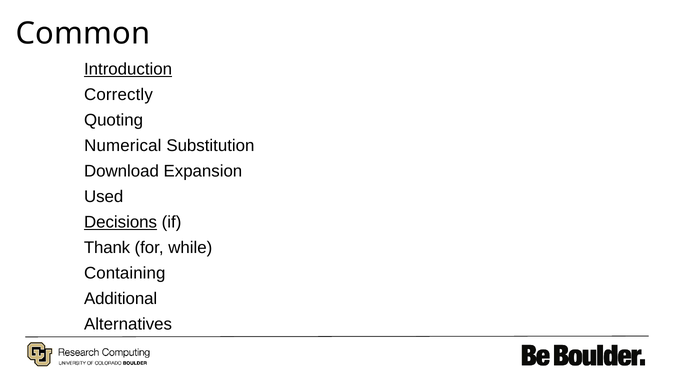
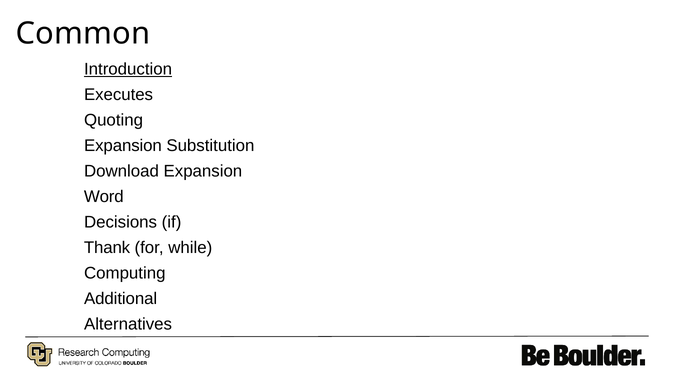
Correctly: Correctly -> Executes (119, 95)
Numerical: Numerical -> Expansion (123, 146)
Used: Used -> Word (104, 197)
Decisions underline: present -> none (121, 222)
Containing: Containing -> Computing (125, 273)
